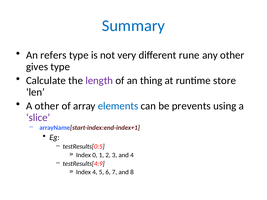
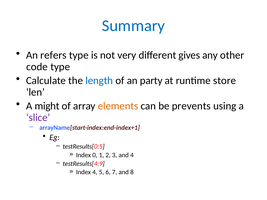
rune: rune -> gives (189, 55)
gives: gives -> code (37, 67)
length colour: purple -> blue (99, 81)
thing: thing -> party (151, 81)
A other: other -> might (47, 106)
elements colour: blue -> orange (118, 106)
